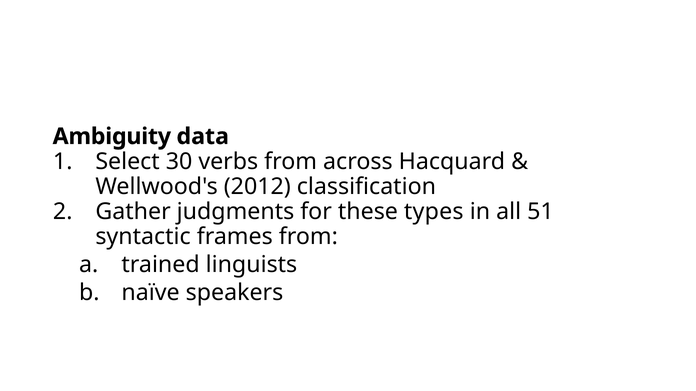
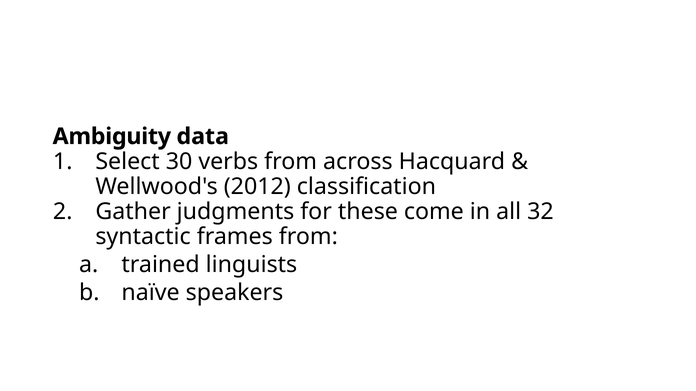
types: types -> come (434, 212)
51: 51 -> 32 (540, 212)
